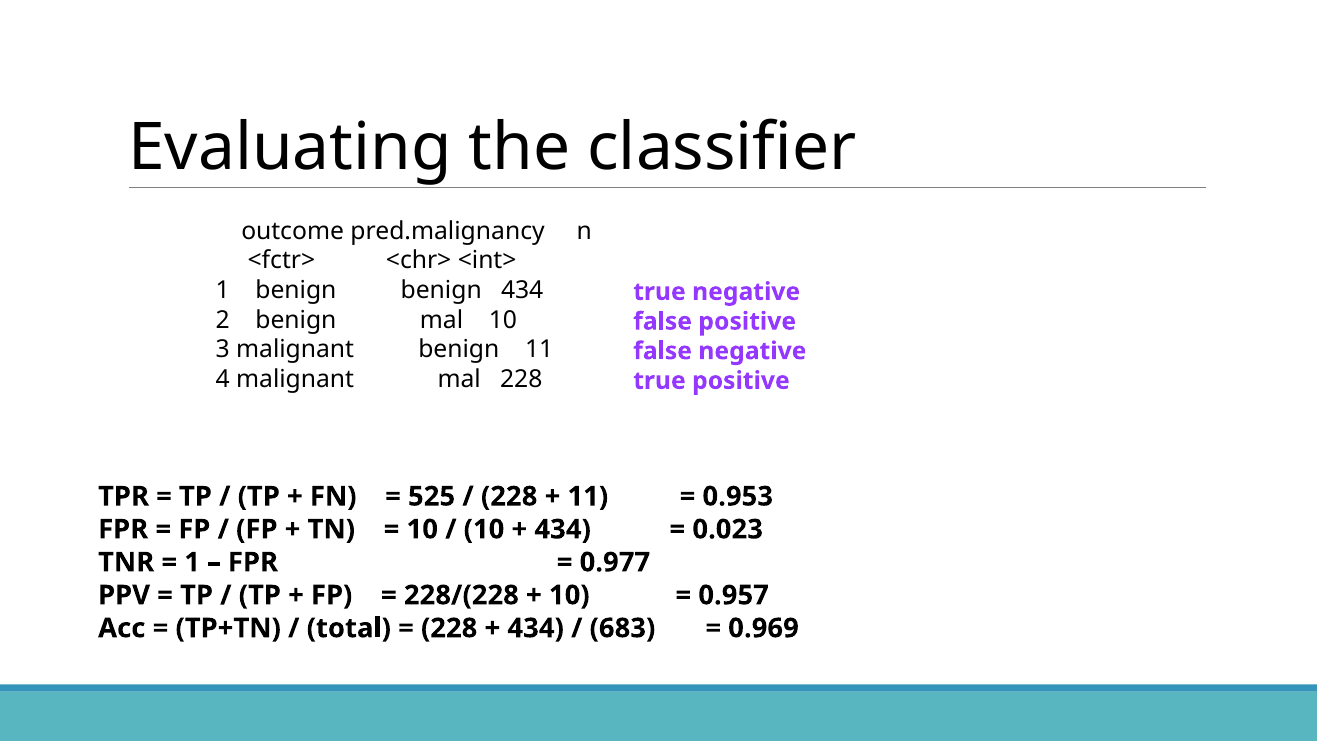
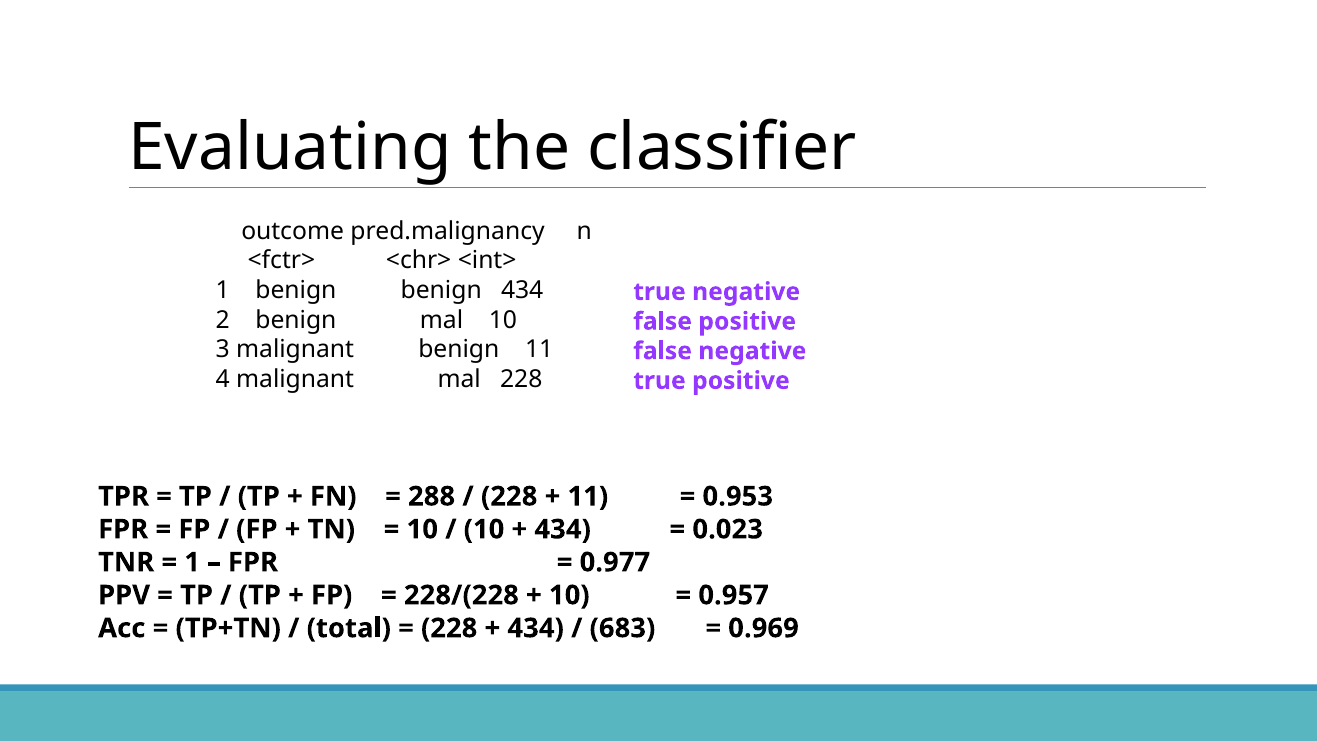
525: 525 -> 288 (432, 496)
